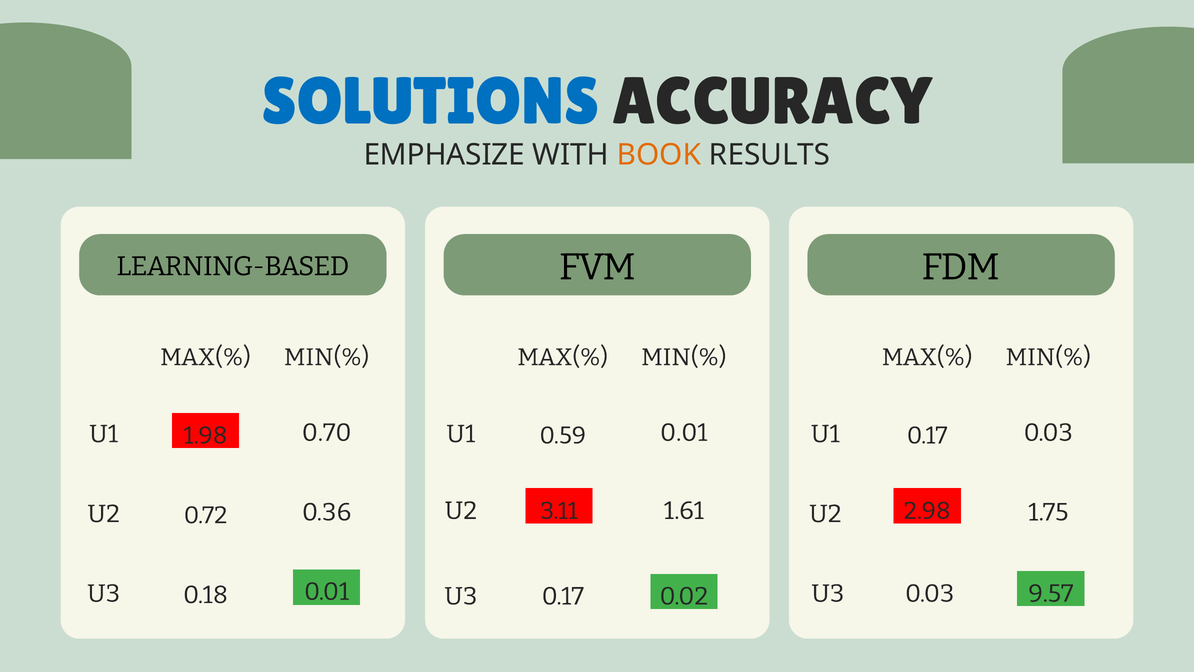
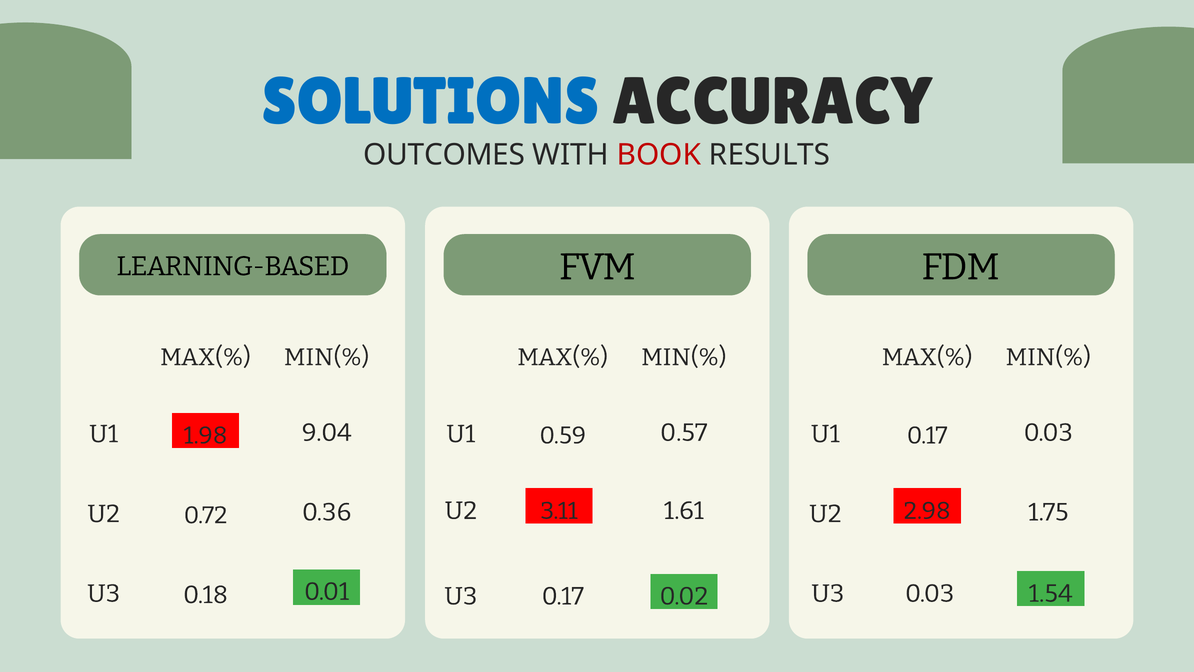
EMPHASIZE: EMPHASIZE -> OUTCOMES (444, 155)
BOOK colour: orange -> red (659, 155)
0.70: 0.70 -> 9.04 (327, 432)
0.01: 0.01 -> 0.57 (684, 432)
9.57: 9.57 -> 1.54 (1051, 593)
